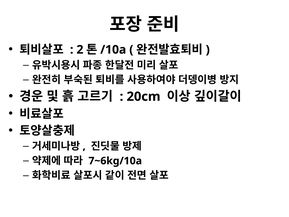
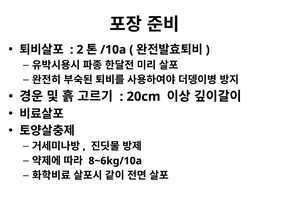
7~6kg/10a: 7~6kg/10a -> 8~6kg/10a (115, 161)
